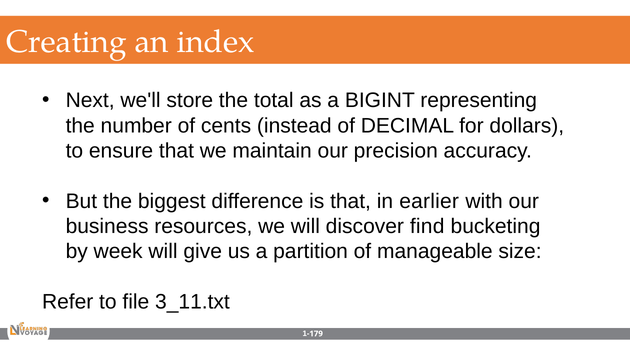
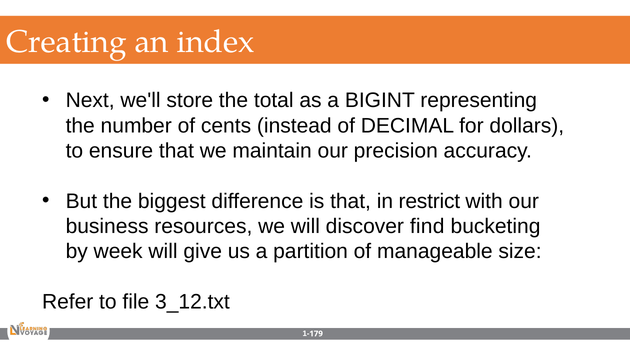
earlier: earlier -> restrict (429, 201)
3_11.txt: 3_11.txt -> 3_12.txt (192, 302)
